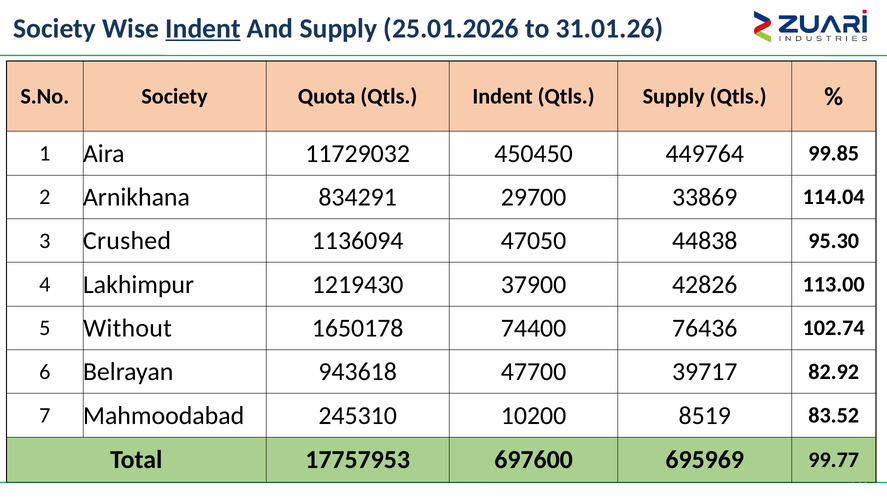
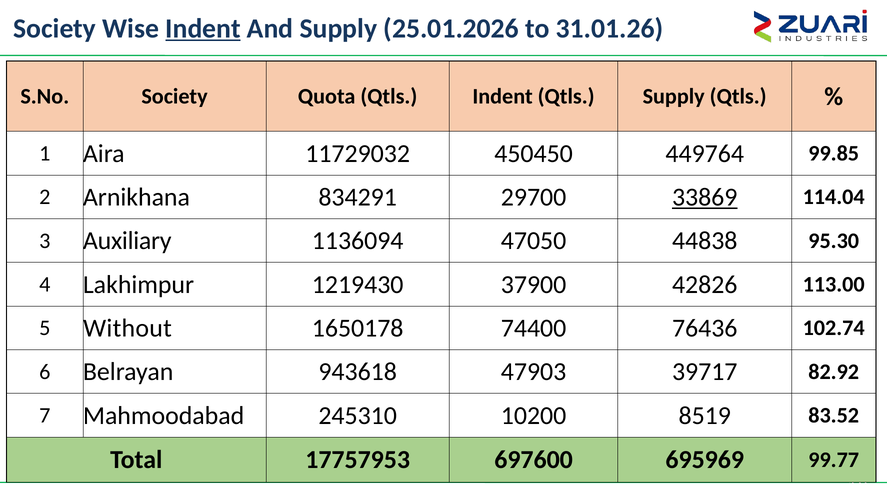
33869 underline: none -> present (705, 197)
Crushed: Crushed -> Auxiliary (127, 241)
47700: 47700 -> 47903 (534, 372)
